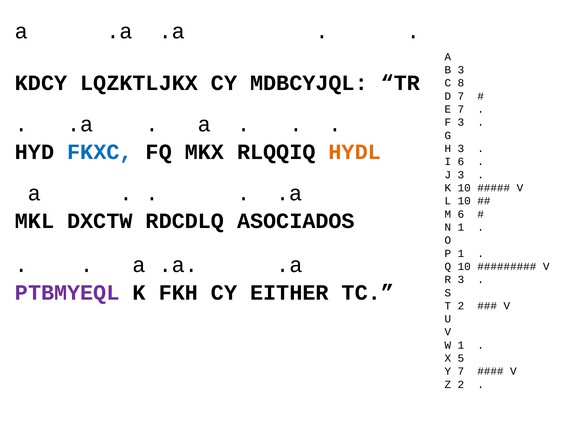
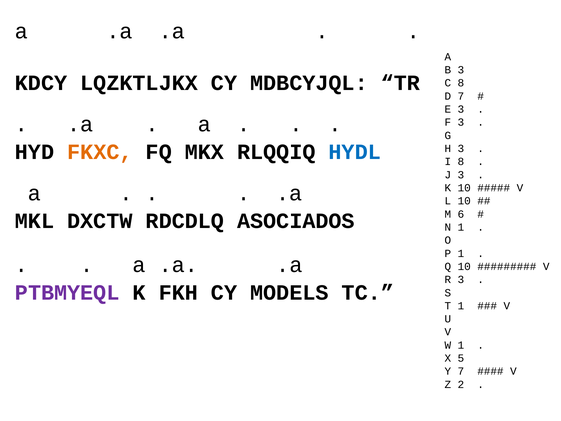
E 7: 7 -> 3 (461, 109)
FKXC colour: blue -> orange (100, 152)
HYDL colour: orange -> blue (355, 152)
I 6: 6 -> 8 (461, 162)
EITHER: EITHER -> MODELS (289, 292)
T 2: 2 -> 1 (461, 306)
